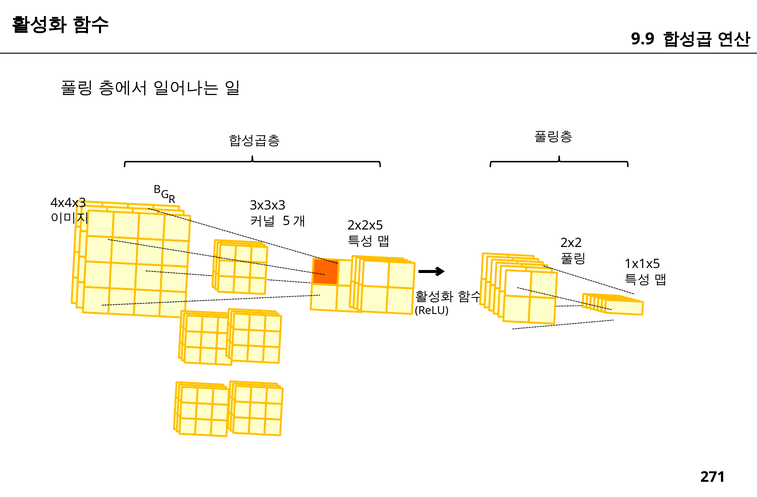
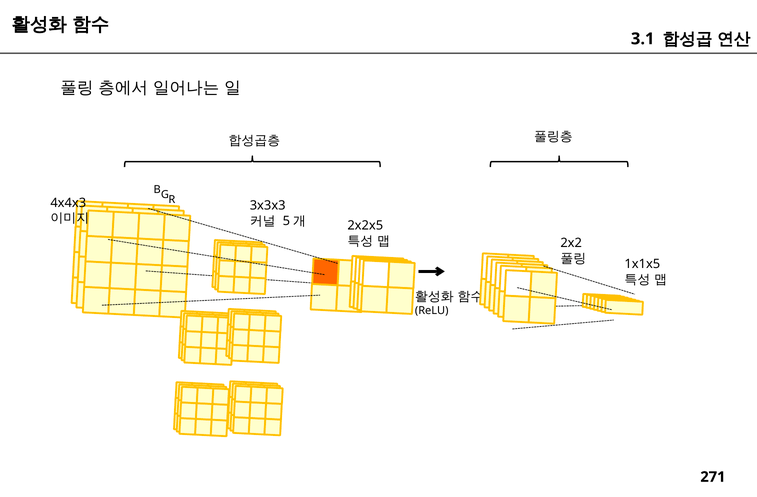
9.9: 9.9 -> 3.1 (643, 39)
